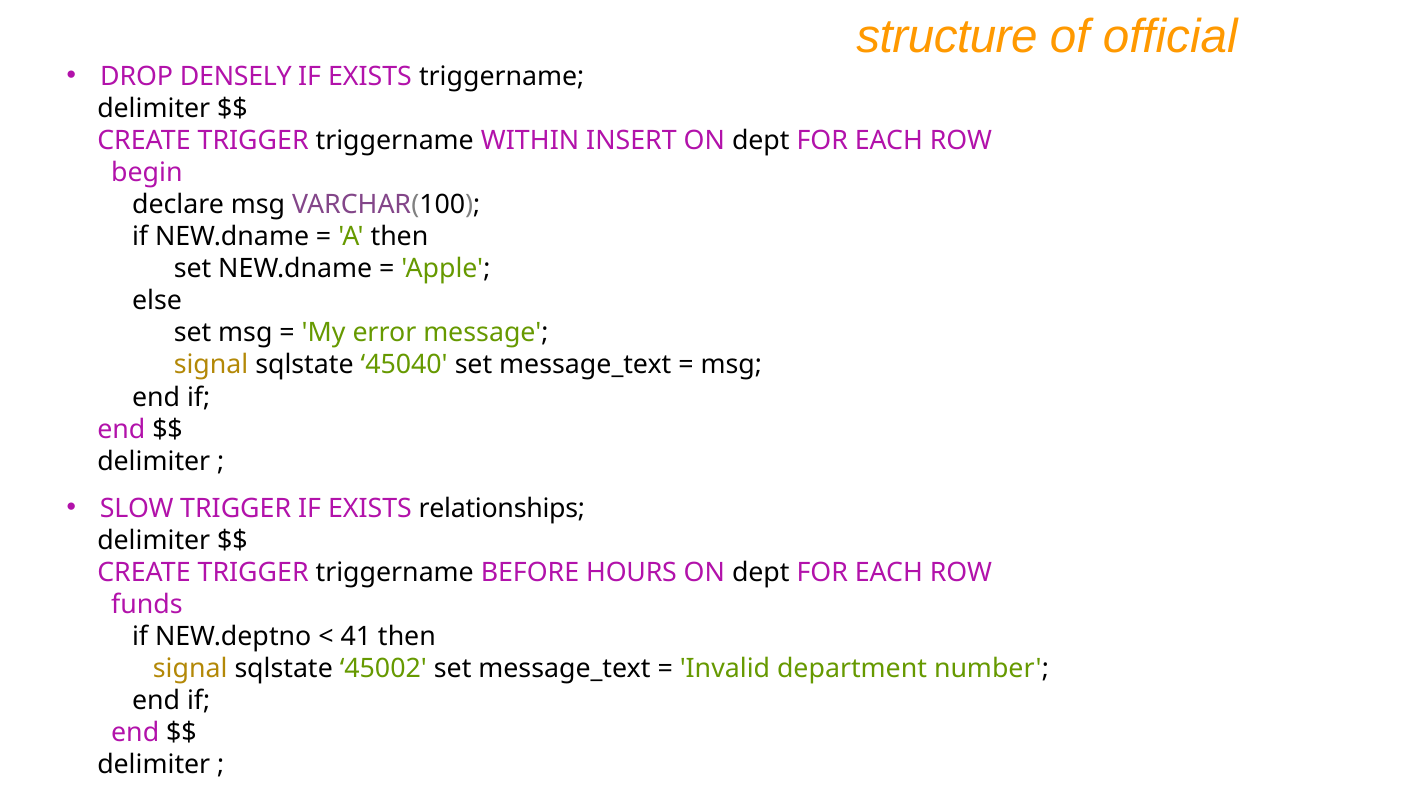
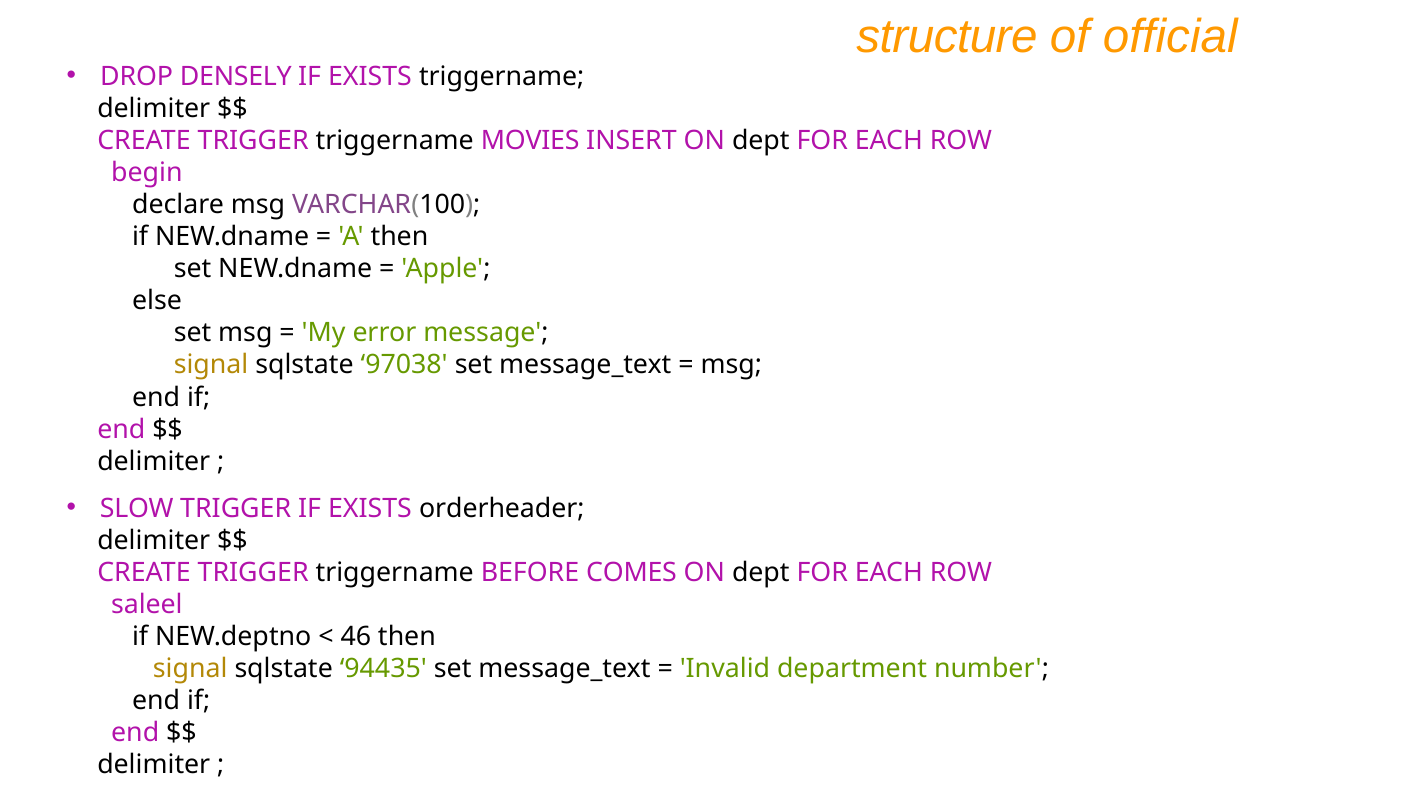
WITHIN: WITHIN -> MOVIES (530, 141)
45040: 45040 -> 97038 (404, 365)
relationships: relationships -> orderheader (502, 509)
HOURS: HOURS -> COMES (632, 573)
funds: funds -> saleel (147, 605)
41: 41 -> 46 (356, 637)
45002: 45002 -> 94435 (383, 669)
